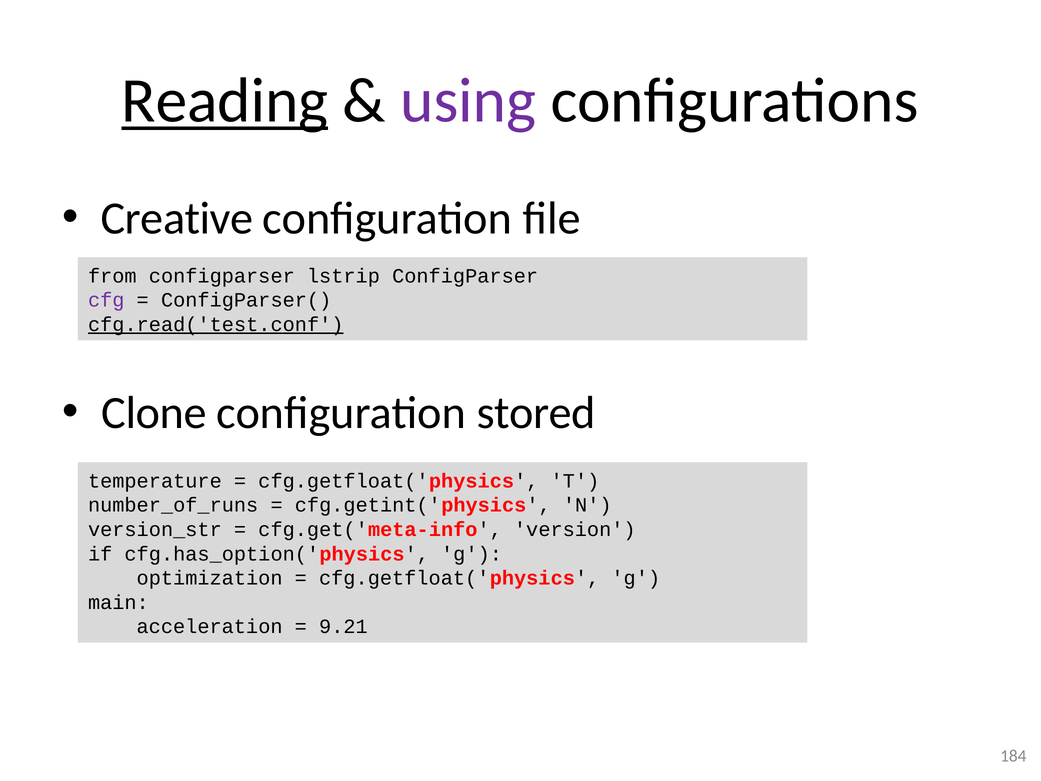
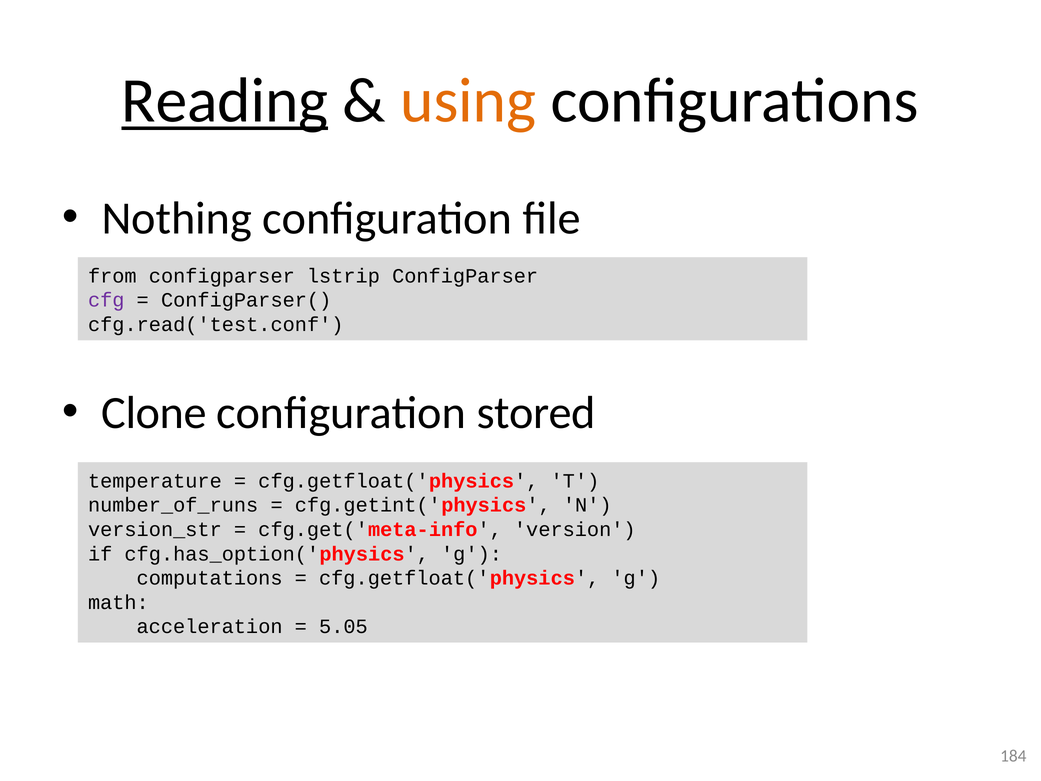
using colour: purple -> orange (468, 101)
Creative: Creative -> Nothing (177, 218)
cfg.read('test.conf underline: present -> none (216, 324)
optimization: optimization -> computations (210, 578)
main: main -> math (118, 602)
9.21: 9.21 -> 5.05 (343, 627)
